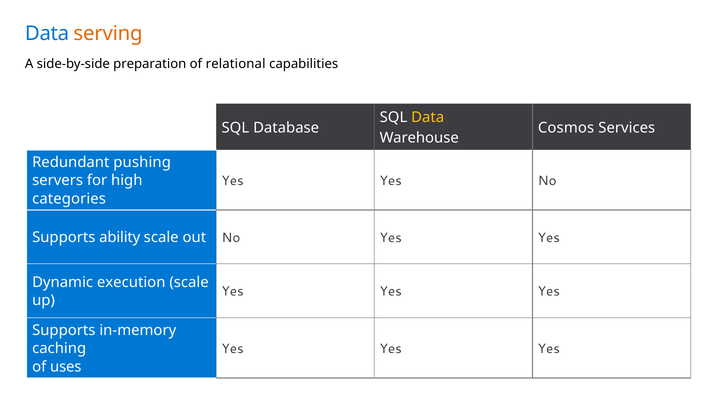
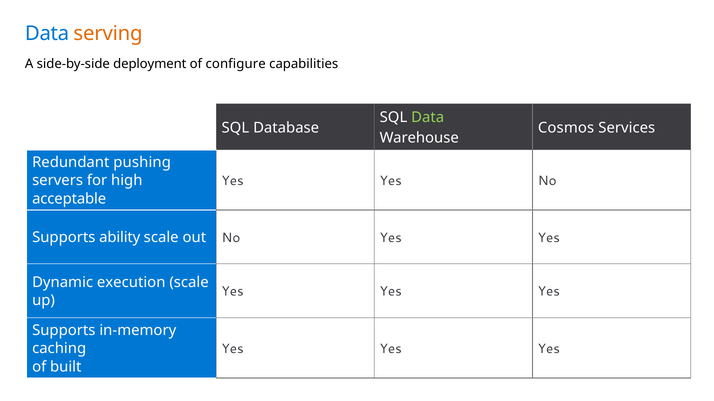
preparation: preparation -> deployment (150, 64)
relational: relational -> configure (236, 64)
Data colour: yellow -> light green (428, 118)
categories: categories -> acceptable (69, 199)
uses: uses -> built (66, 367)
